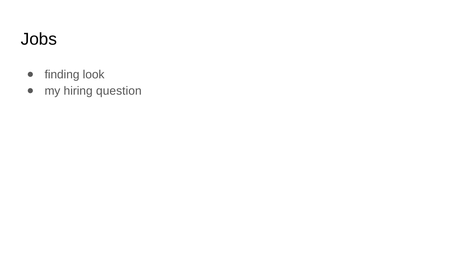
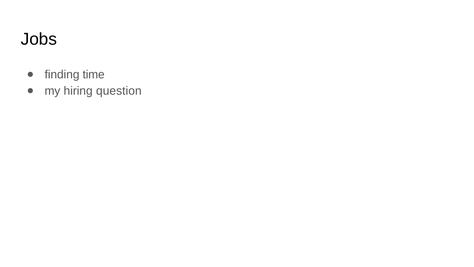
look: look -> time (94, 75)
